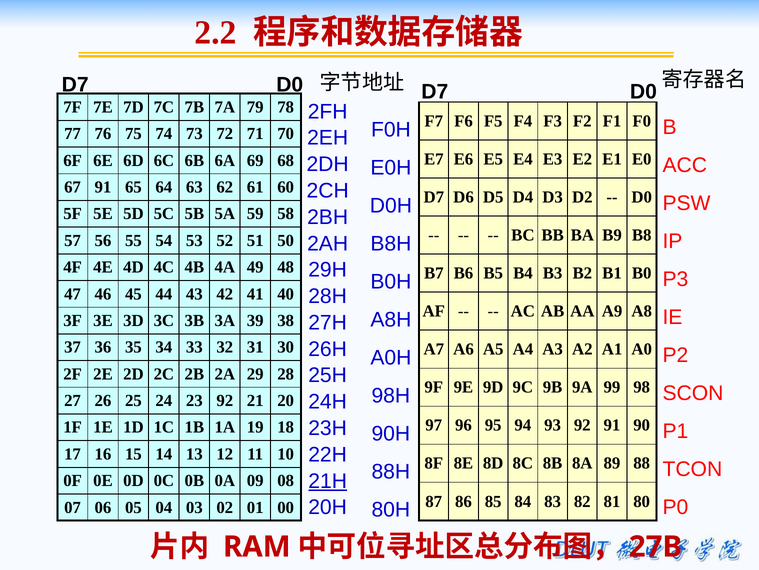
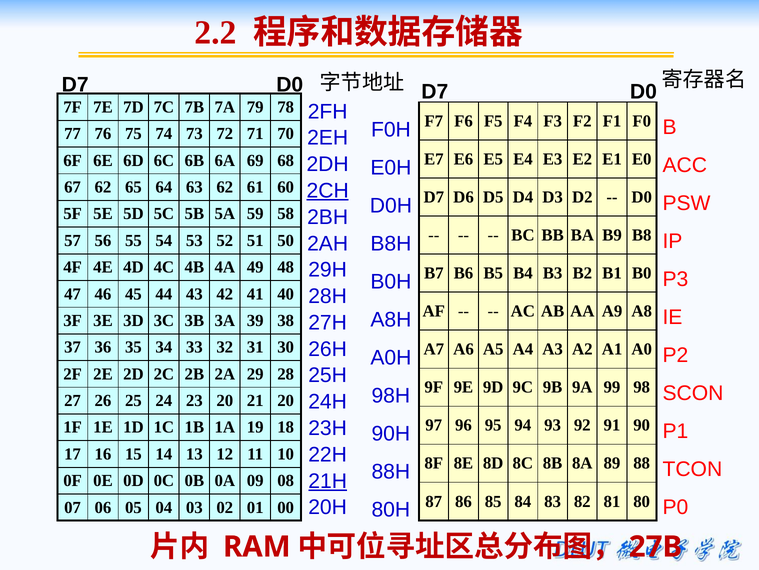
67 91: 91 -> 62 (103, 187)
2CH underline: none -> present (328, 191)
23 92: 92 -> 20 (225, 400)
